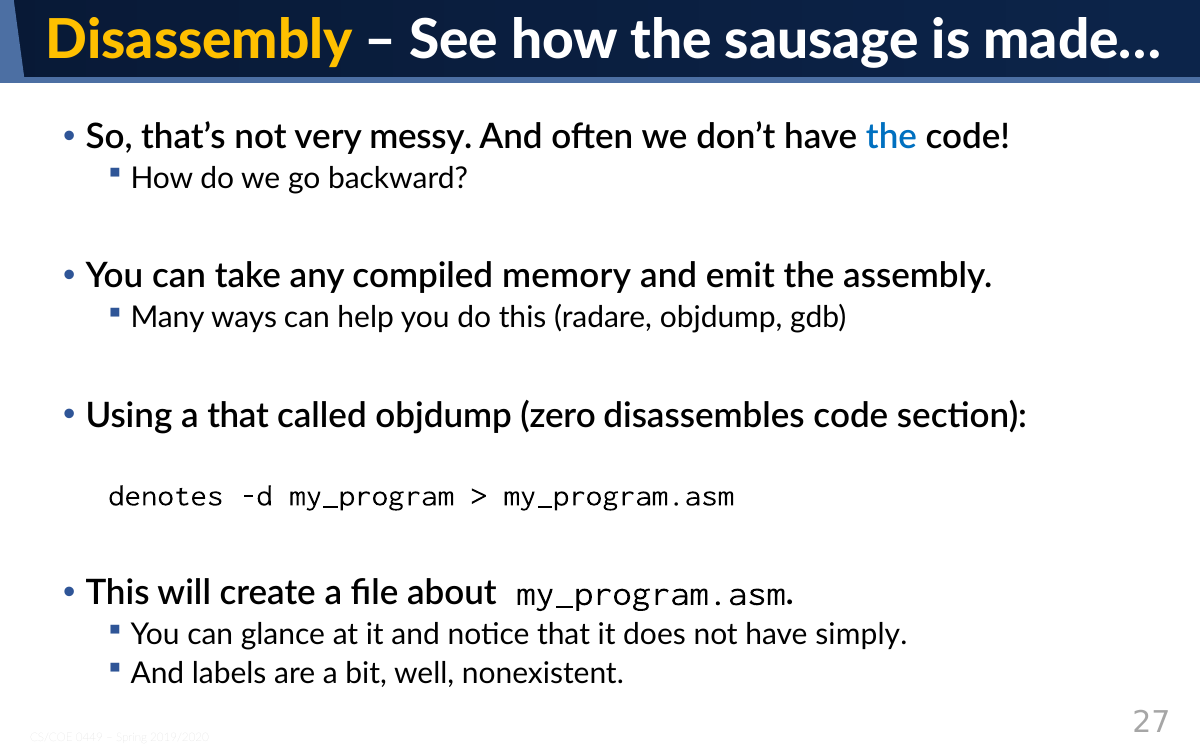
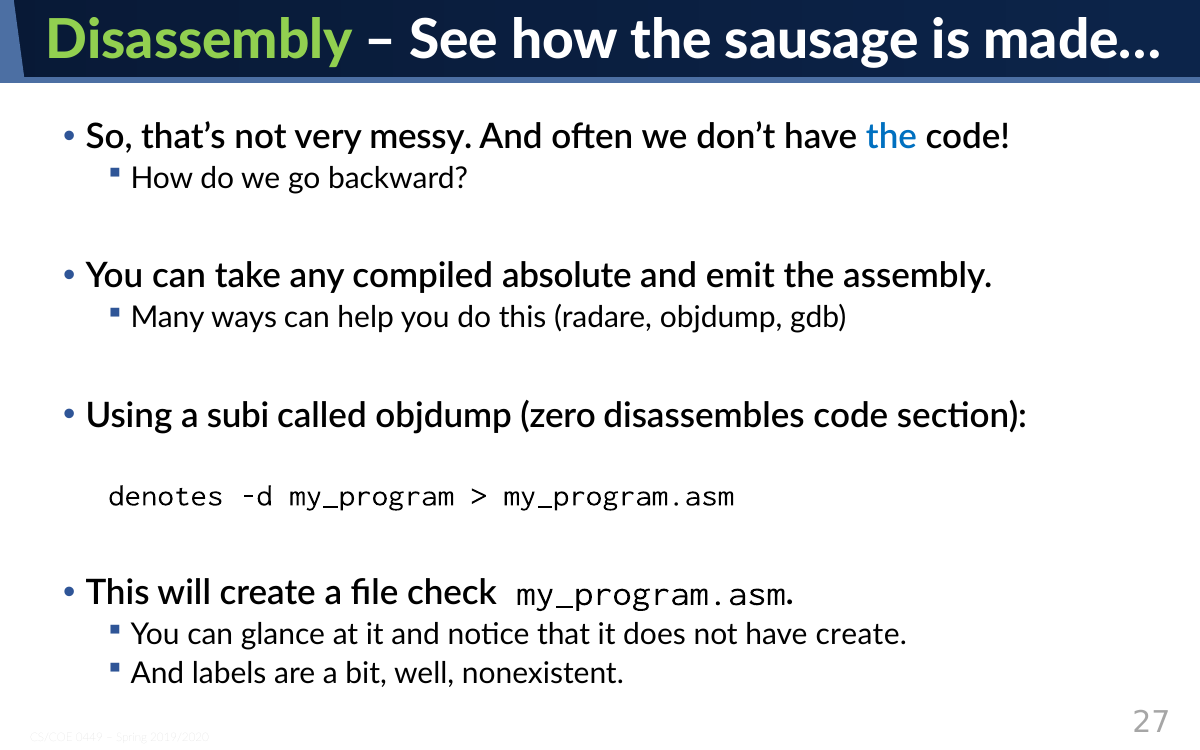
Disassembly colour: yellow -> light green (199, 40)
memory: memory -> absolute (567, 276)
a that: that -> subi (238, 416)
about: about -> check (452, 593)
have simply: simply -> create (861, 635)
